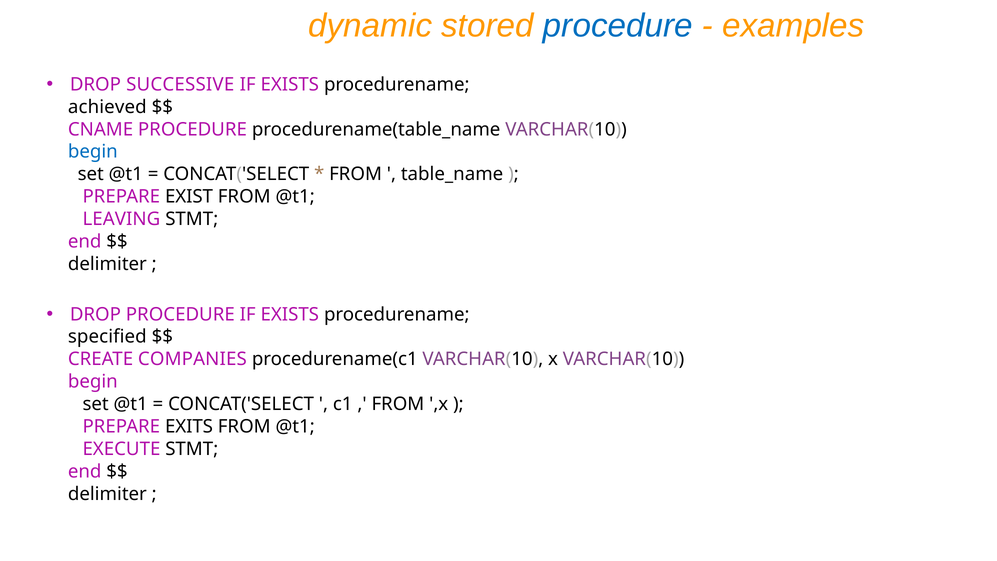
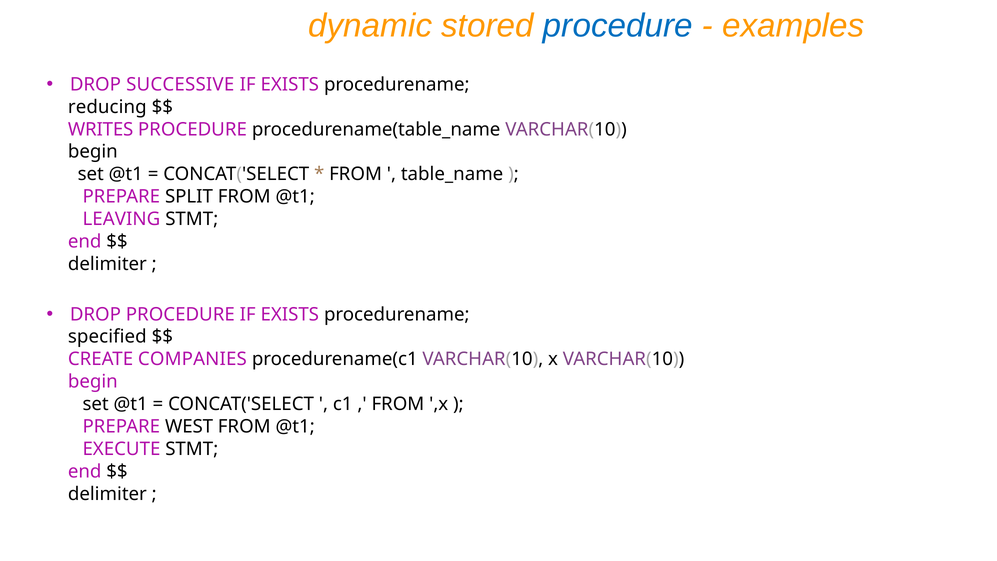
achieved: achieved -> reducing (107, 107)
CNAME: CNAME -> WRITES (101, 129)
begin colour: blue -> black (93, 152)
EXIST: EXIST -> SPLIT (189, 197)
EXITS: EXITS -> WEST (189, 426)
